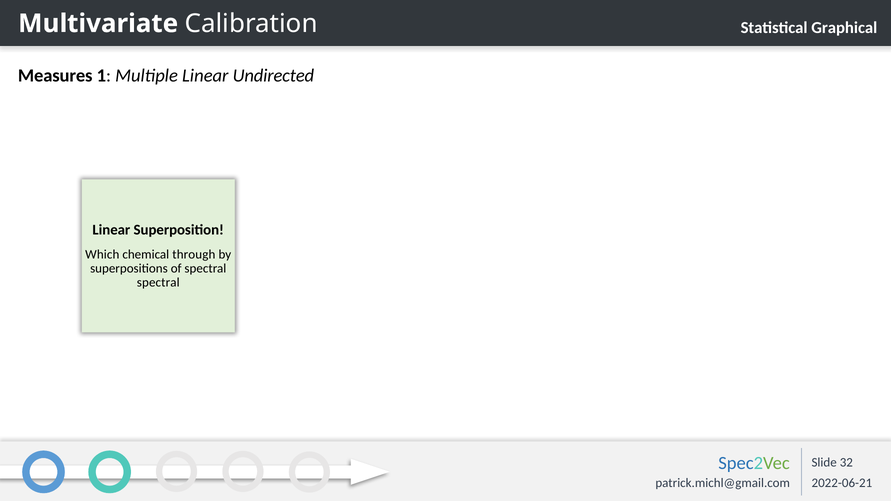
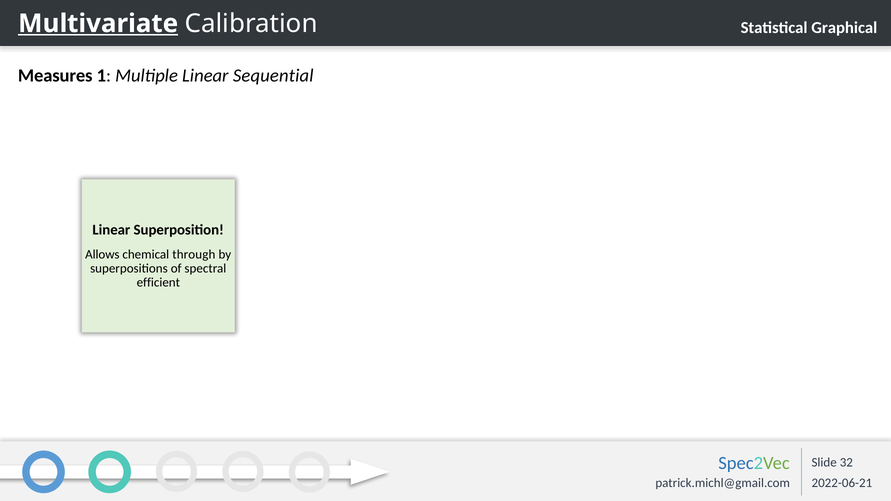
Multivariate underline: none -> present (98, 24)
Undirected: Undirected -> Sequential (273, 76)
Which: Which -> Allows (102, 254)
spectral: spectral -> efficient (158, 283)
